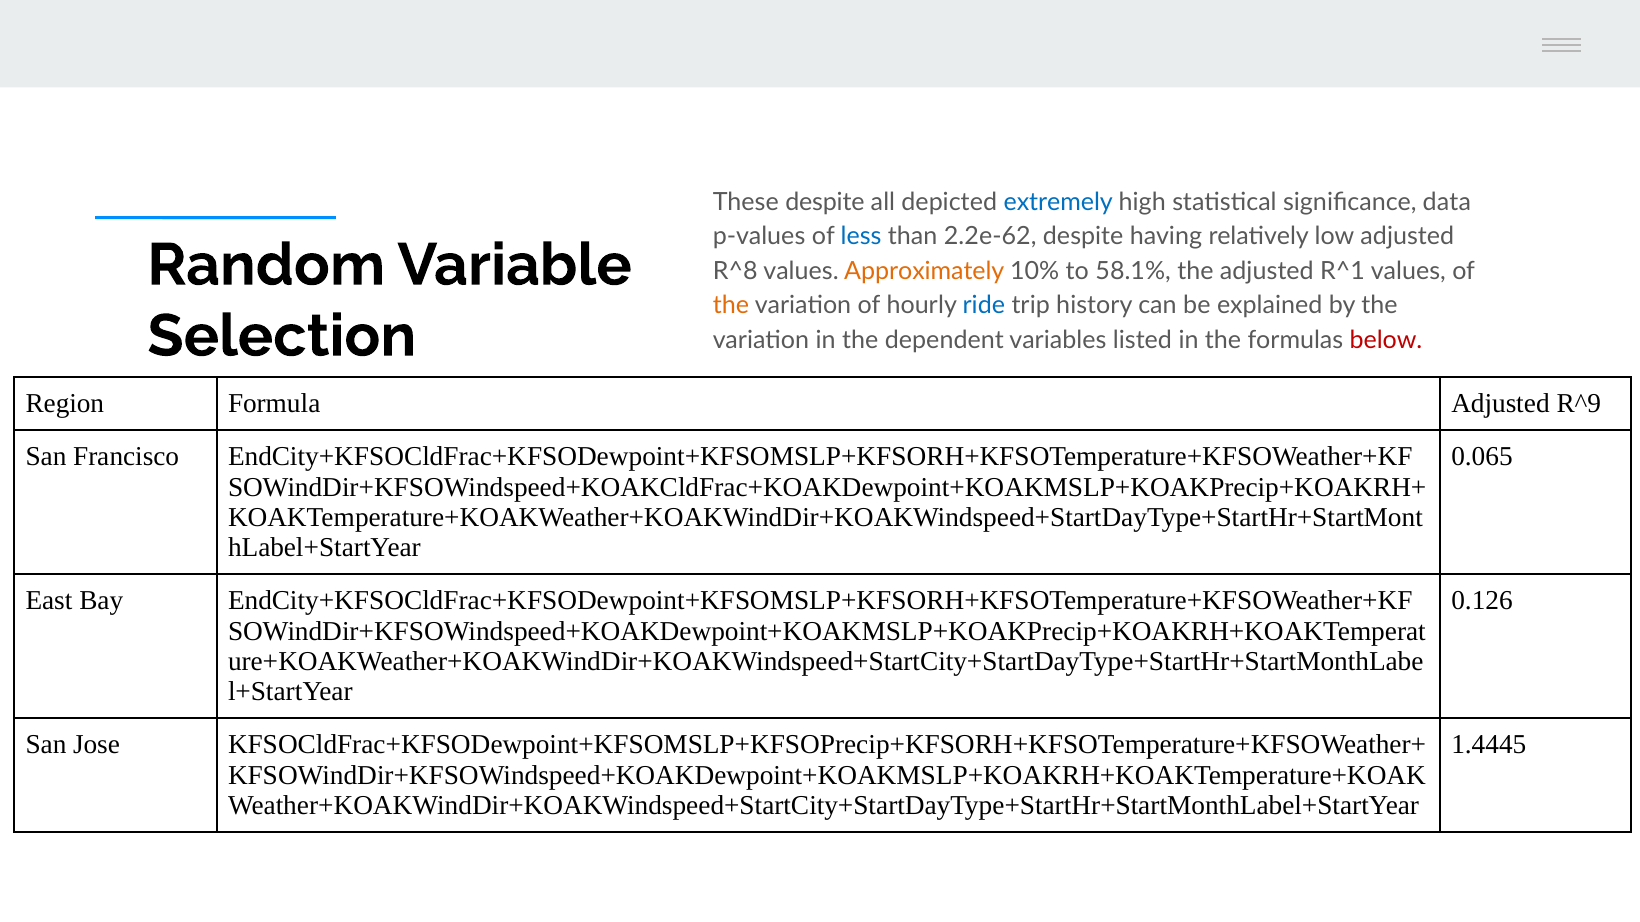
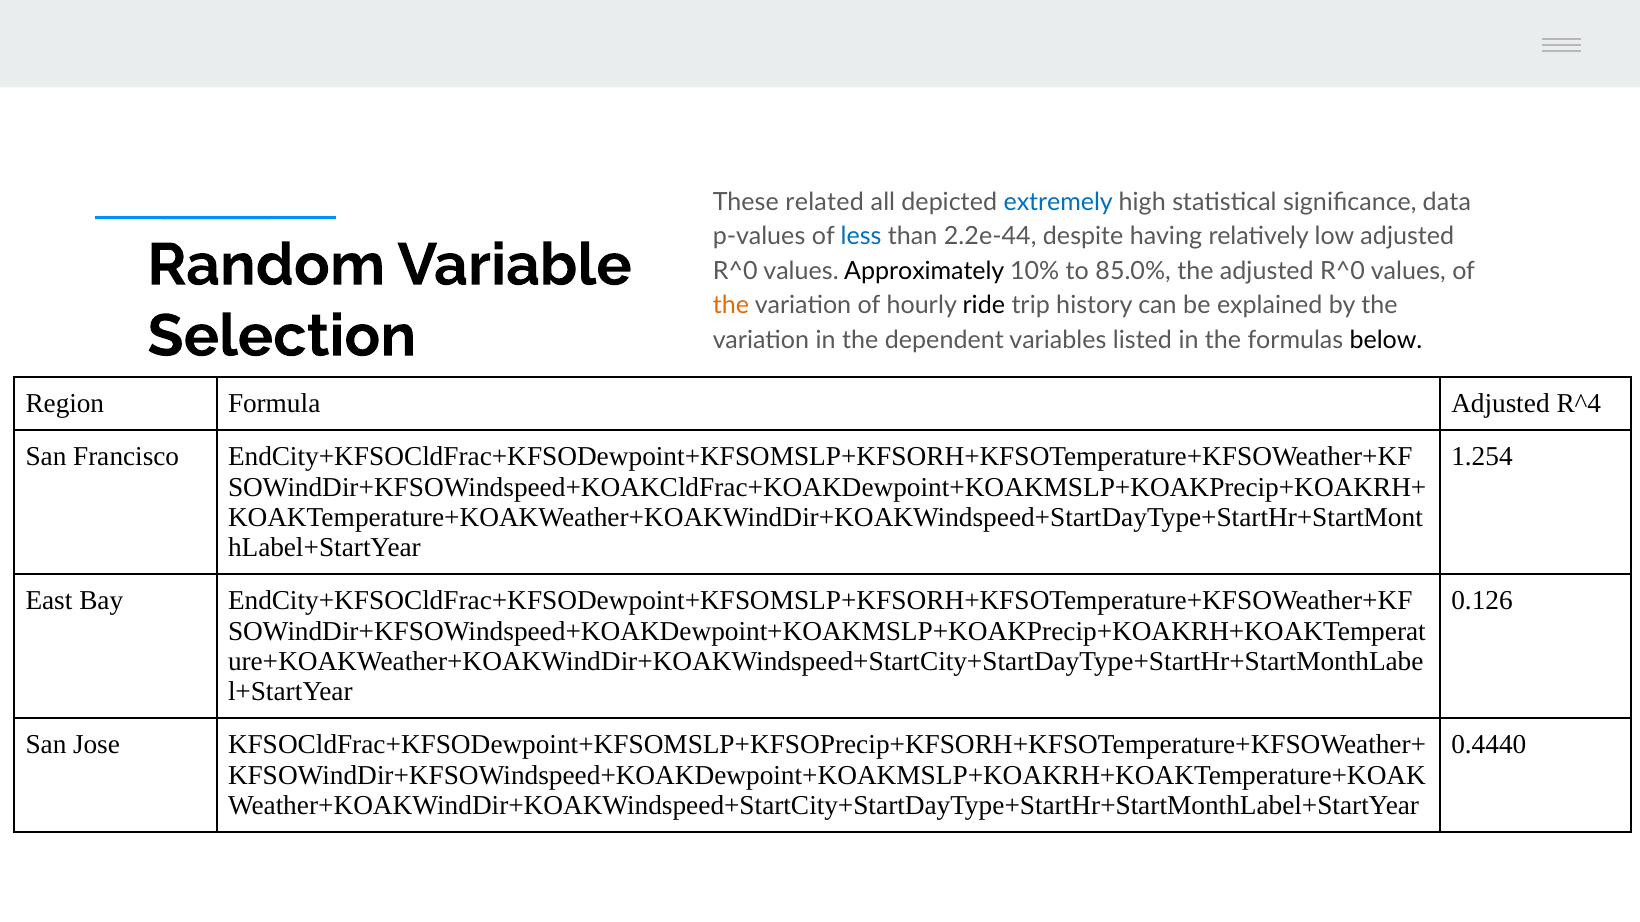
These despite: despite -> related (825, 202)
2.2e-62: 2.2e-62 -> 2.2e-44 (990, 237)
R^8: R^8 -> R^0 (735, 271)
Approximately colour: orange -> black (924, 271)
58.1%: 58.1% -> 85.0% (1133, 271)
the adjusted R^1: R^1 -> R^0 (1343, 271)
ride colour: blue -> black (984, 306)
below colour: red -> black (1386, 340)
R^9: R^9 -> R^4 (1579, 404)
0.065: 0.065 -> 1.254 (1482, 457)
1.4445: 1.4445 -> 0.4440 (1489, 745)
